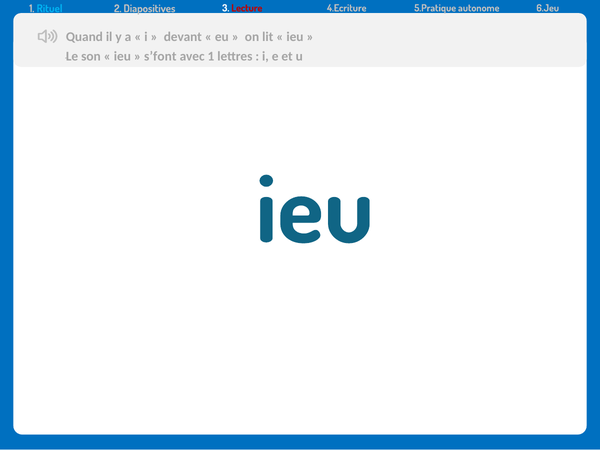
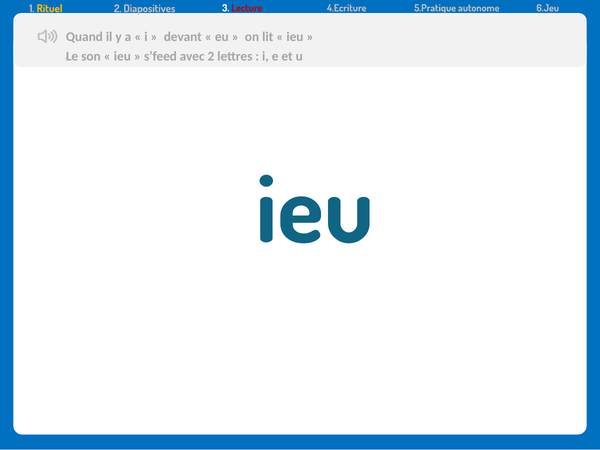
Rituel colour: light blue -> yellow (50, 9)
s’font: s’font -> s’feed (160, 56)
avec 1: 1 -> 2 (211, 56)
